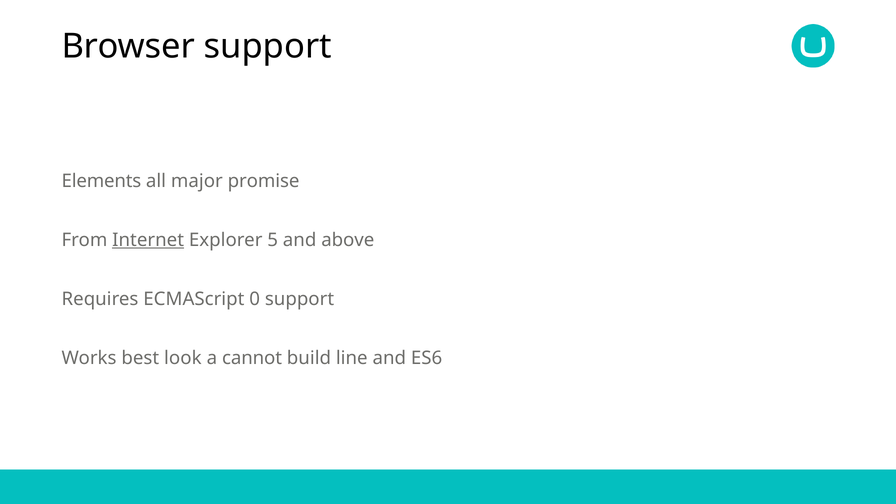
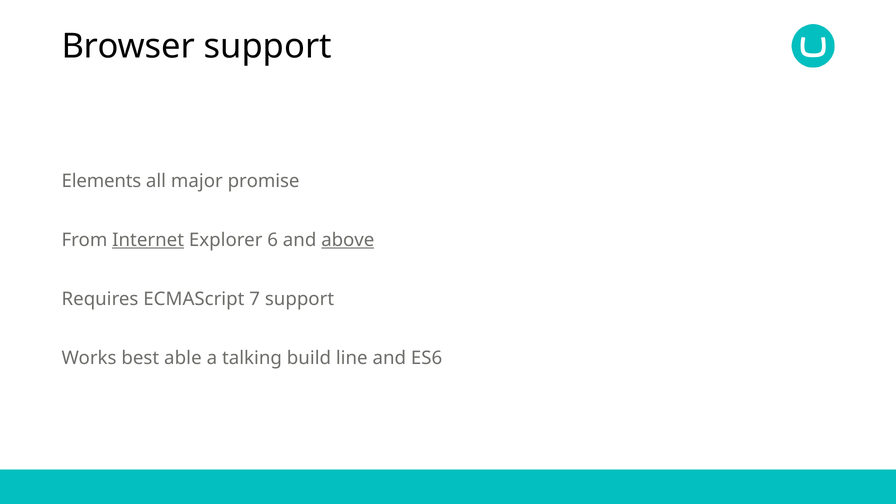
5: 5 -> 6 (273, 240)
above underline: none -> present (348, 240)
0: 0 -> 7 (255, 299)
look: look -> able (183, 358)
cannot: cannot -> talking (252, 358)
